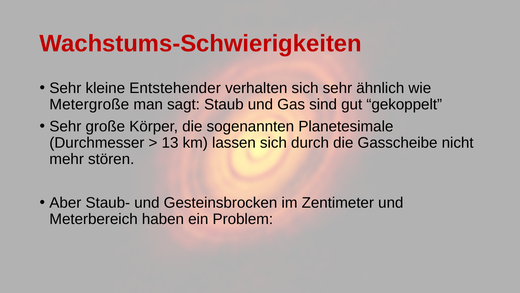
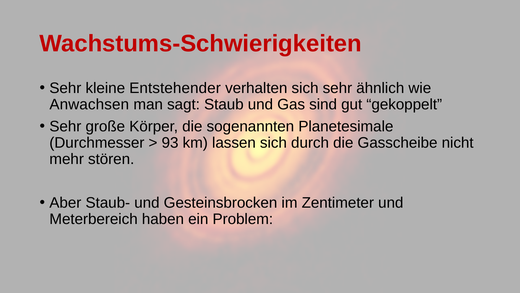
Metergroße: Metergroße -> Anwachsen (89, 104)
13: 13 -> 93 (170, 142)
